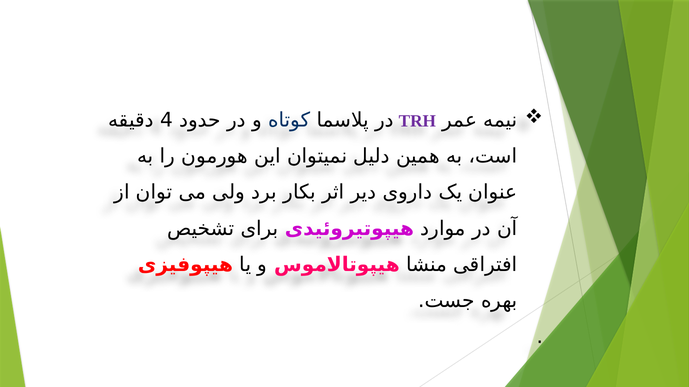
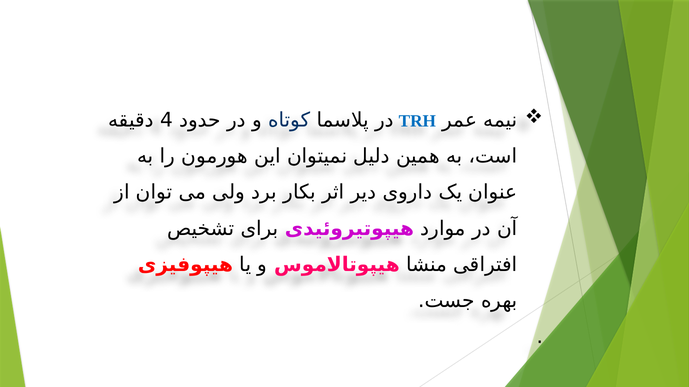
TRH colour: purple -> blue (417, 121)
